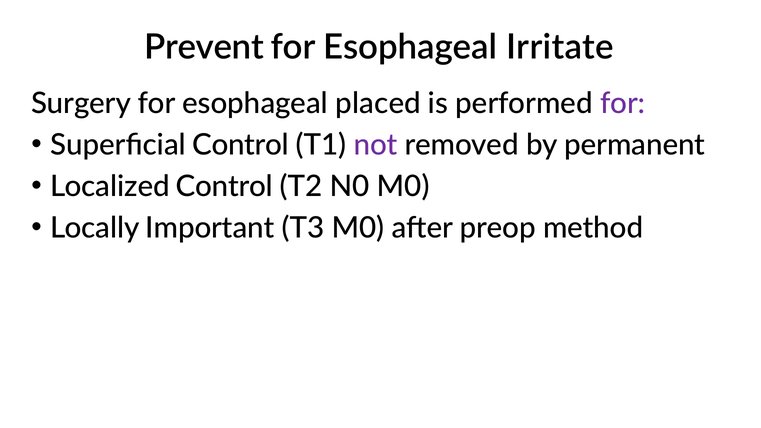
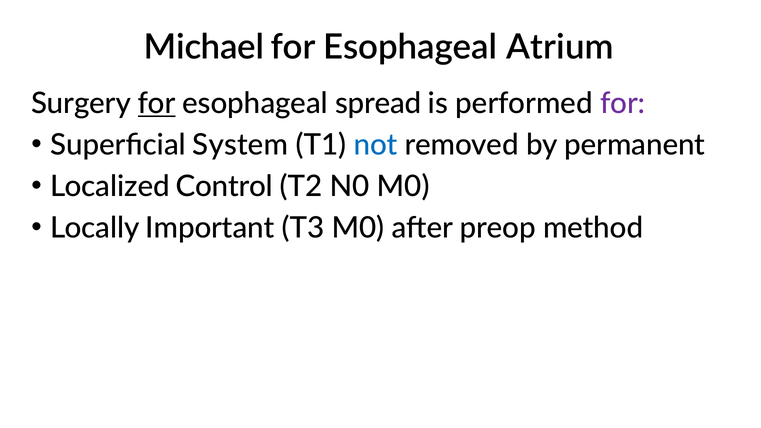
Prevent: Prevent -> Michael (204, 47)
Irritate: Irritate -> Atrium (560, 47)
for underline: none -> present (157, 104)
placed: placed -> spread (378, 104)
Superficial Control: Control -> System (240, 145)
not colour: purple -> blue (376, 145)
